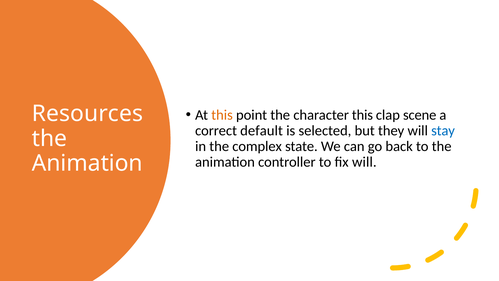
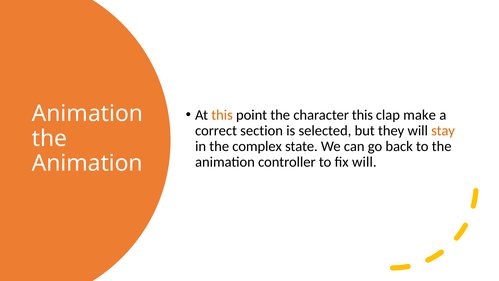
Resources: Resources -> Animation (87, 114)
scene: scene -> make (420, 115)
default: default -> section (262, 131)
stay colour: blue -> orange (443, 131)
